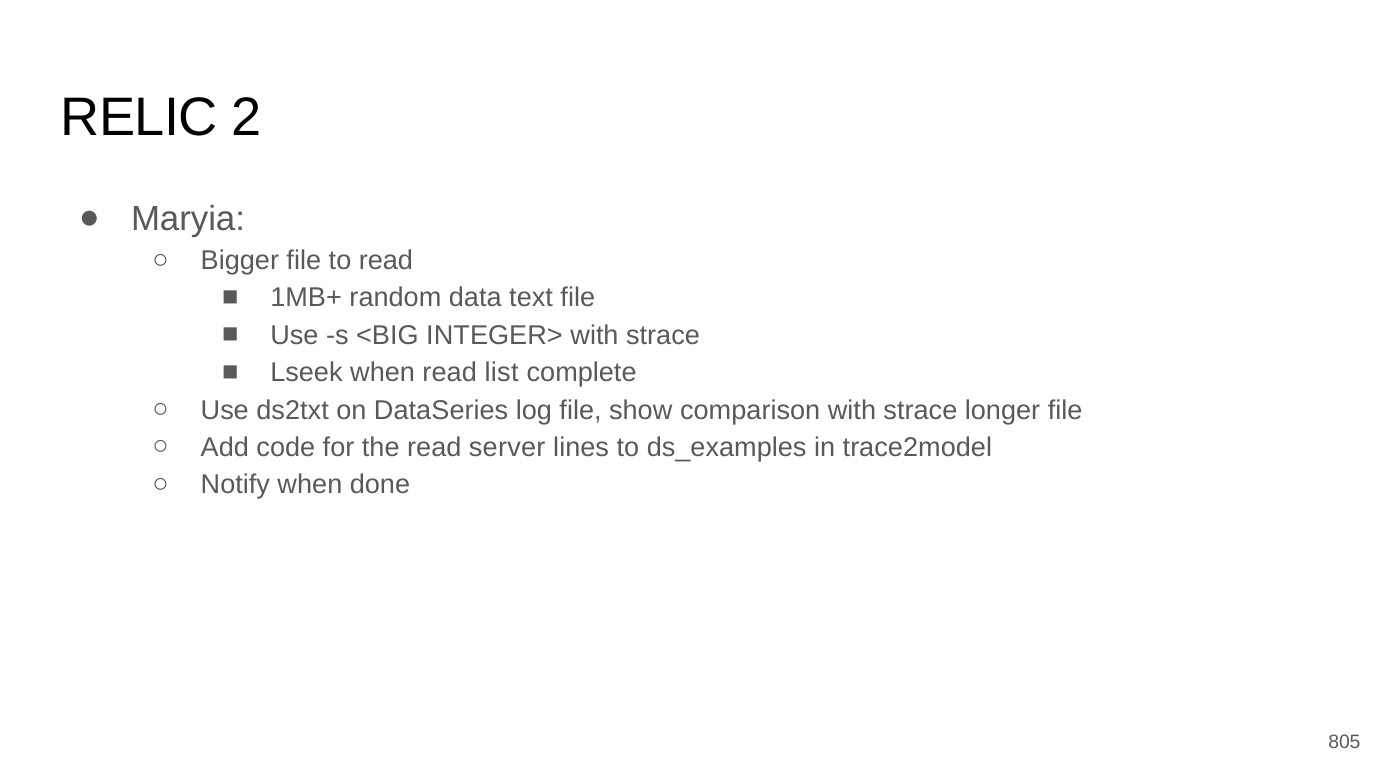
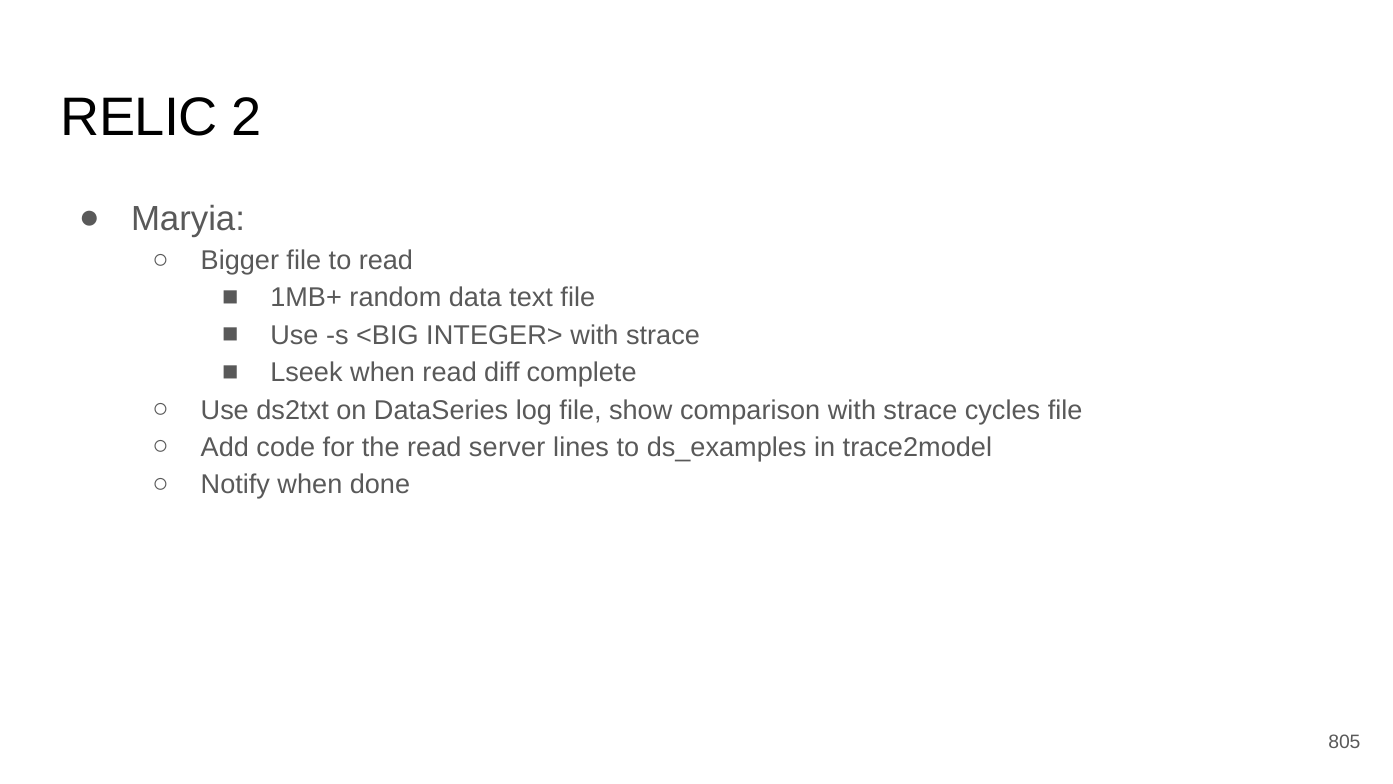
list: list -> diff (502, 373)
longer: longer -> cycles (1003, 410)
